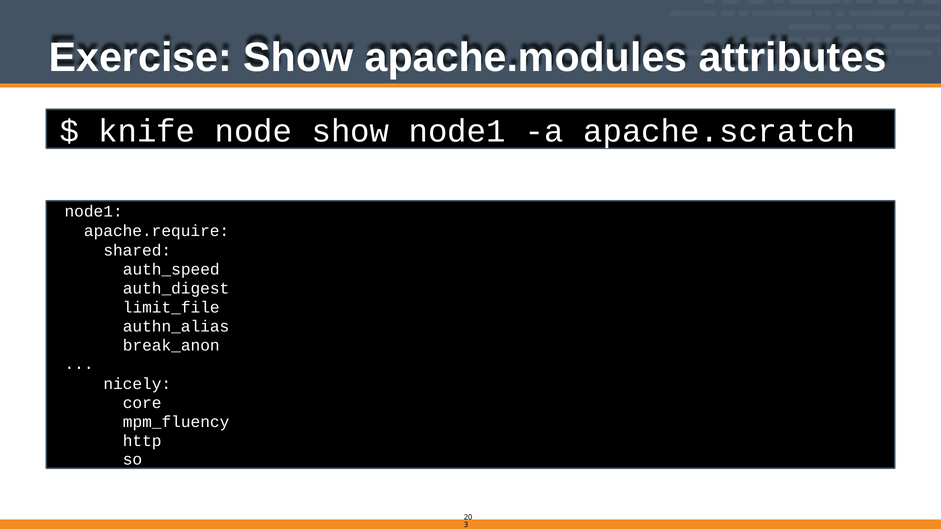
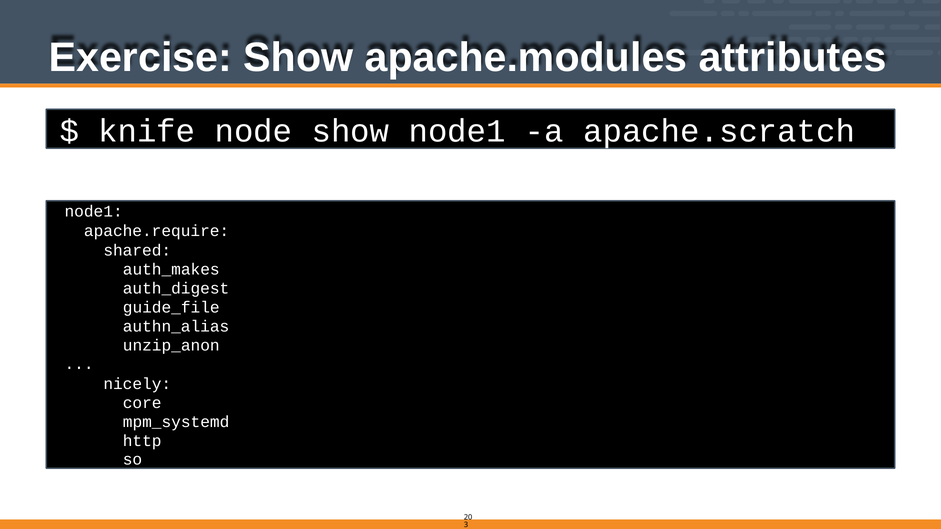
auth_speed: auth_speed -> auth_makes (171, 269)
limit_file: limit_file -> guide_file (171, 308)
break_anon: break_anon -> unzip_anon (171, 346)
mpm_fluency: mpm_fluency -> mpm_systemd (176, 422)
